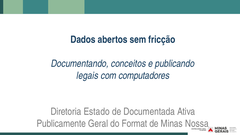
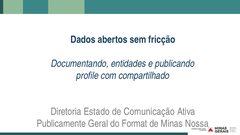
conceitos: conceitos -> entidades (129, 64)
legais: legais -> profile (87, 76)
computadores: computadores -> compartilhado (144, 76)
Documentada: Documentada -> Comunicação (149, 112)
